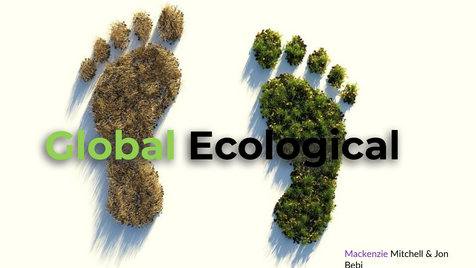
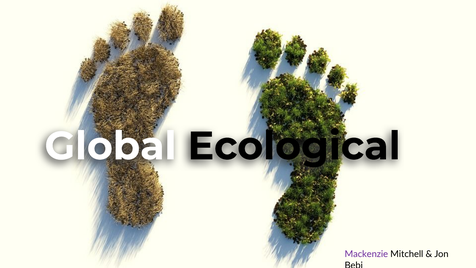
Global colour: light green -> white (110, 146)
